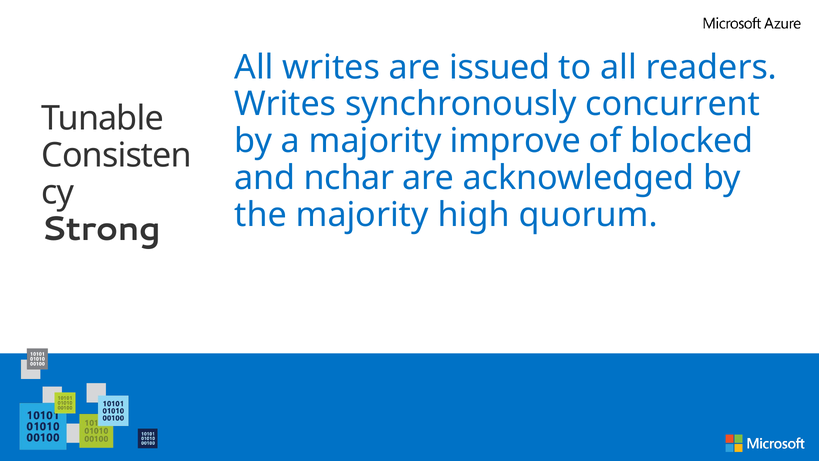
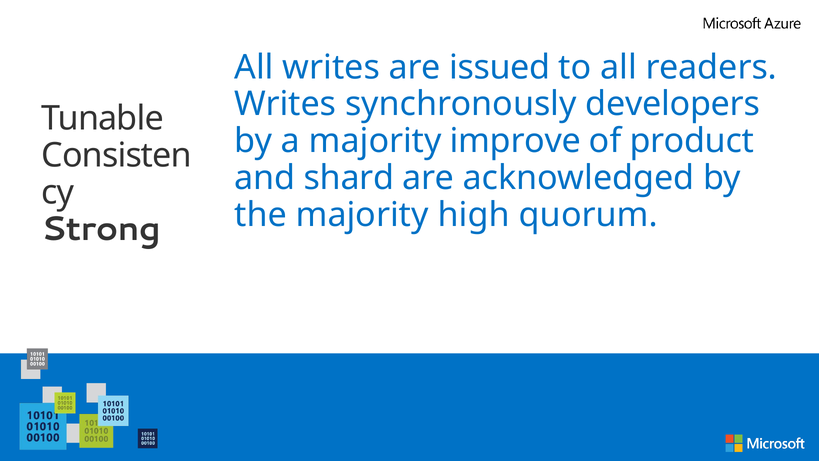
concurrent: concurrent -> developers (673, 104)
blocked: blocked -> product (692, 141)
nchar: nchar -> shard (349, 178)
